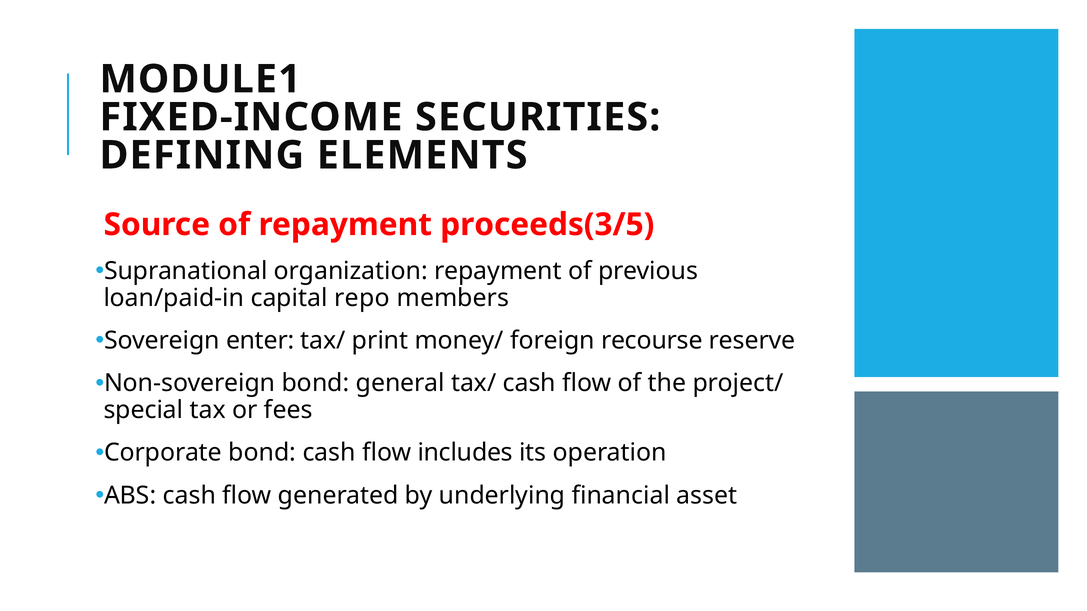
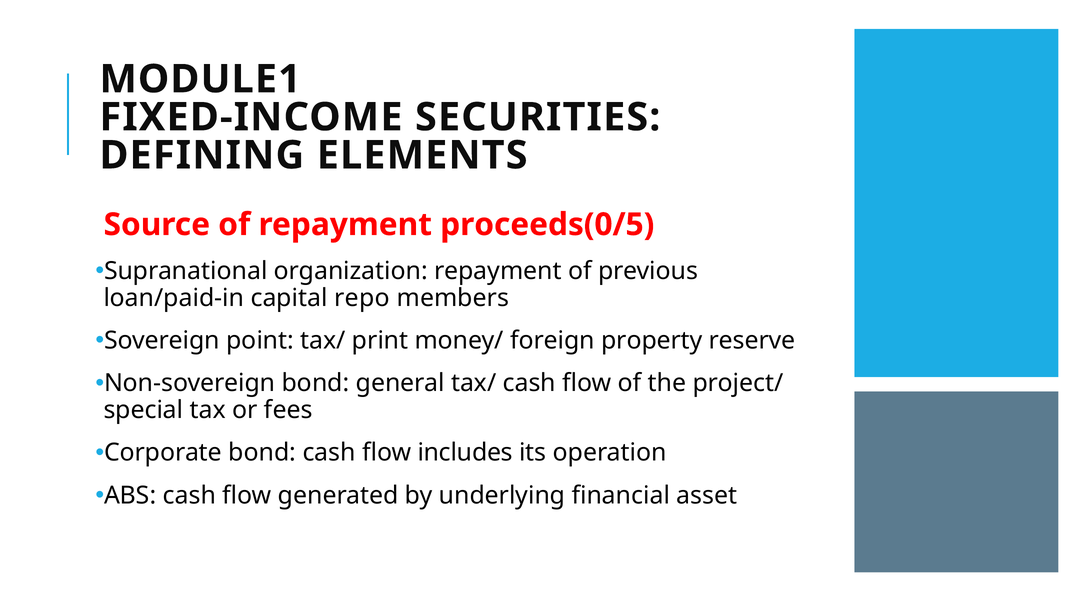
proceeds(3/5: proceeds(3/5 -> proceeds(0/5 (547, 225)
enter: enter -> point (260, 341)
recourse: recourse -> property (652, 341)
